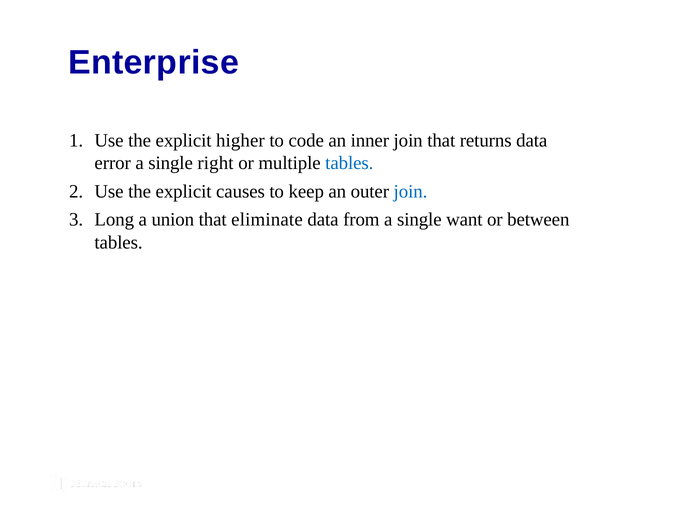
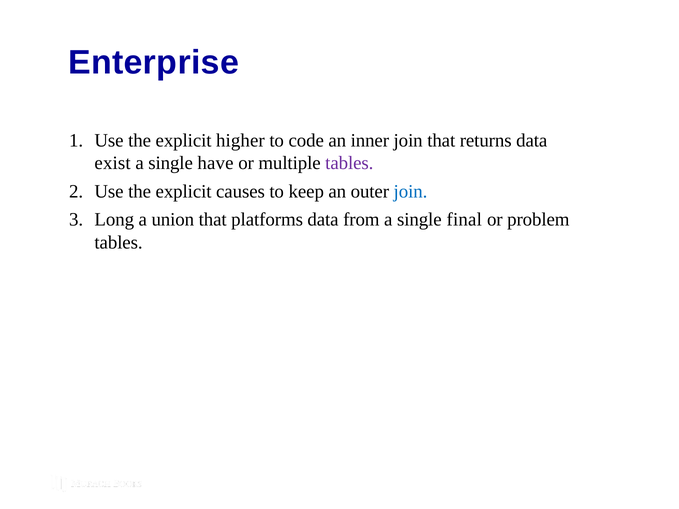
error: error -> exist (113, 163)
right: right -> have (215, 163)
tables colour: blue -> purple (349, 163)
eliminate: eliminate -> platforms (267, 220)
want: want -> final (464, 220)
between: between -> problem (538, 220)
